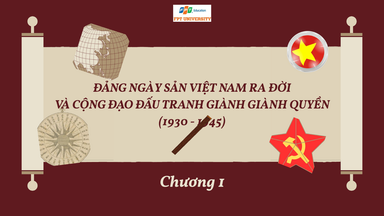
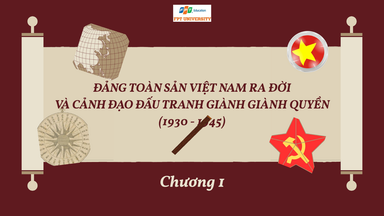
NGÀY: NGÀY -> TOÀN (145, 88)
CỘNG: CỘNG -> CẢNH (89, 104)
